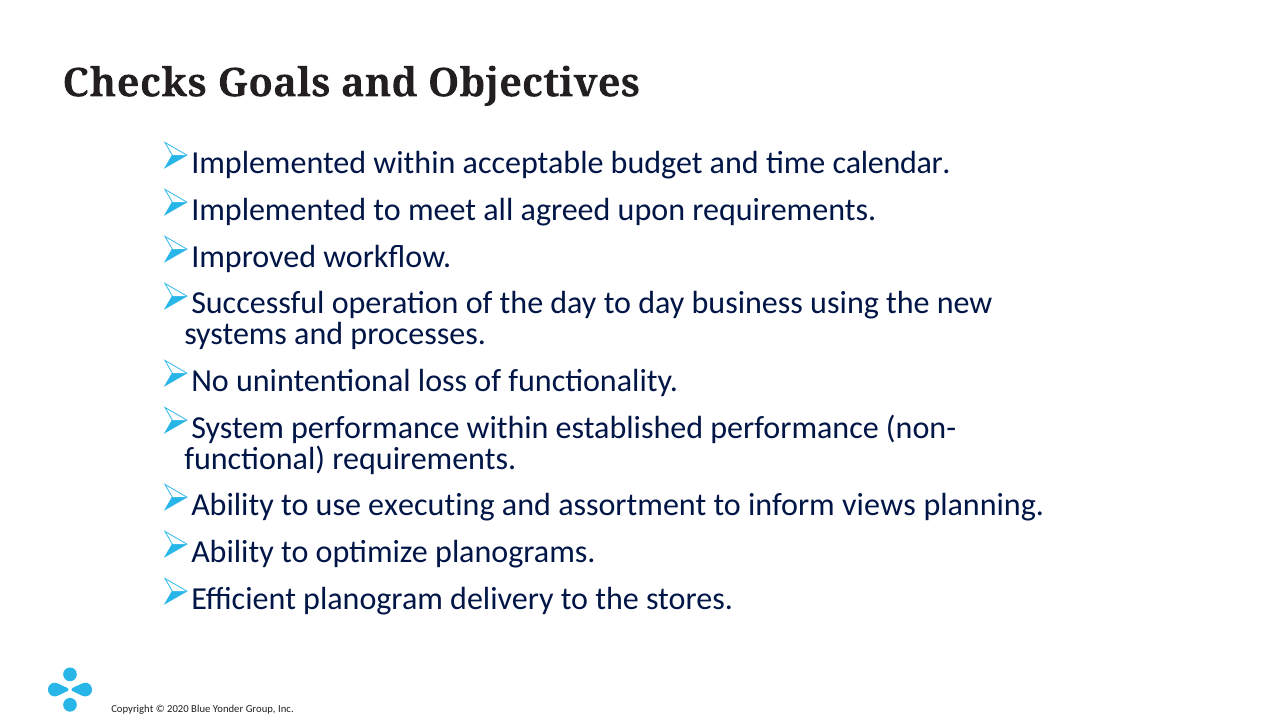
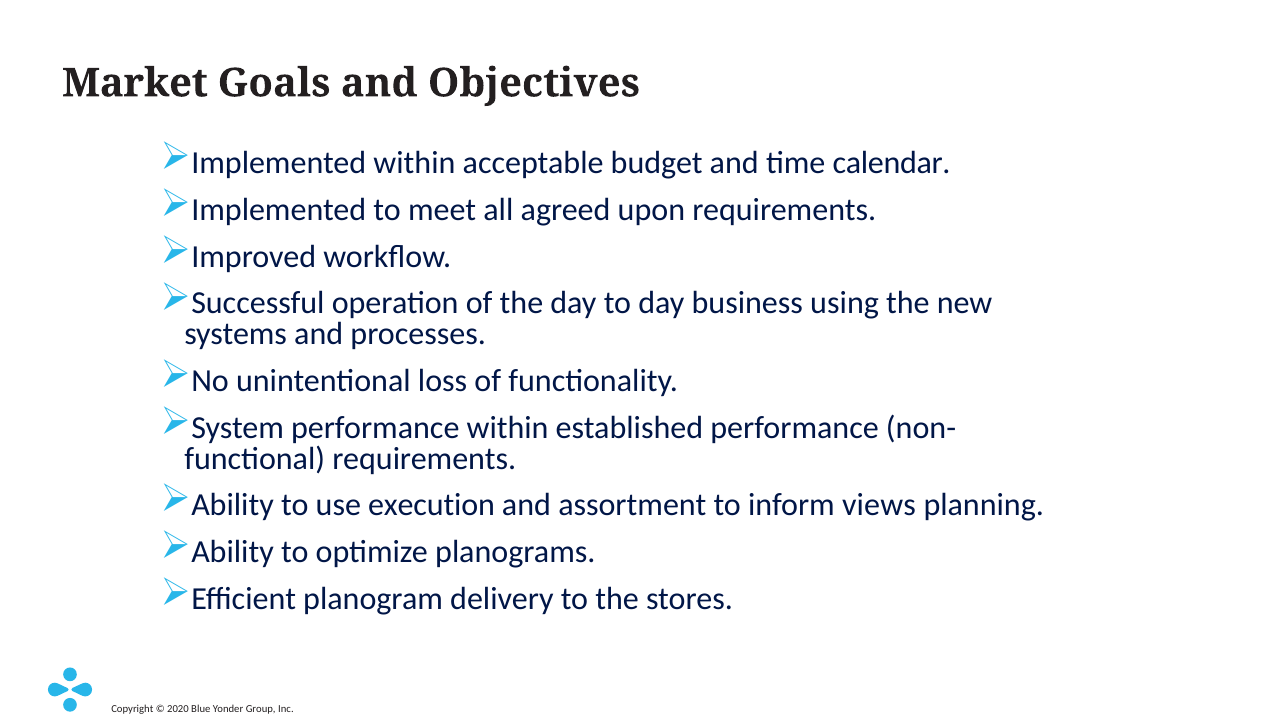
Checks: Checks -> Market (135, 83)
executing: executing -> execution (432, 505)
